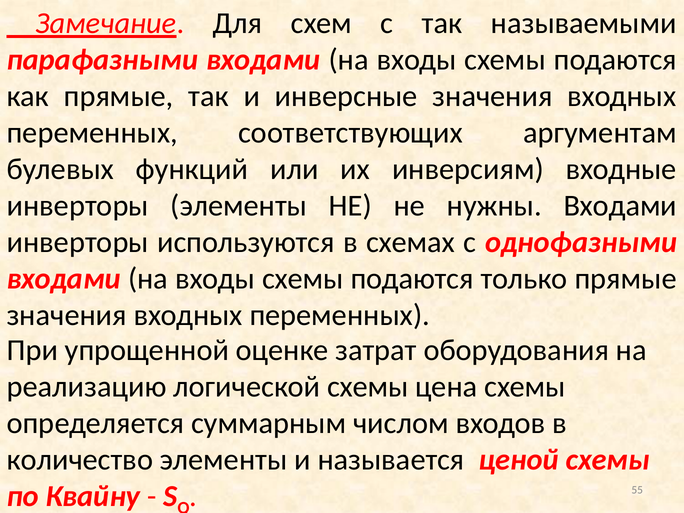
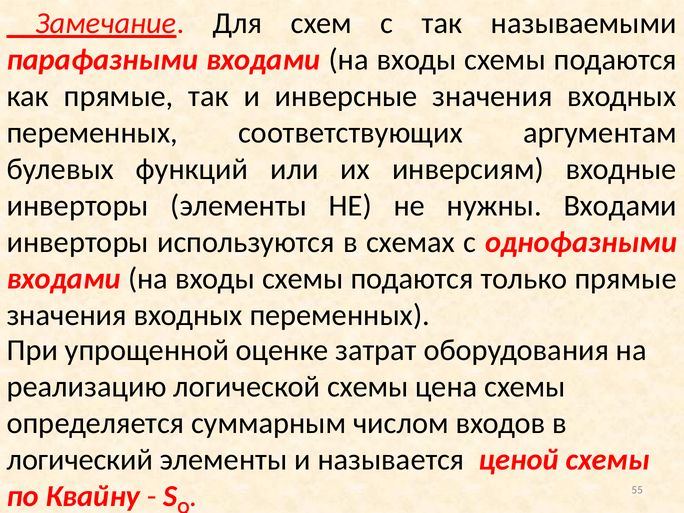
количество: количество -> логический (80, 460)
